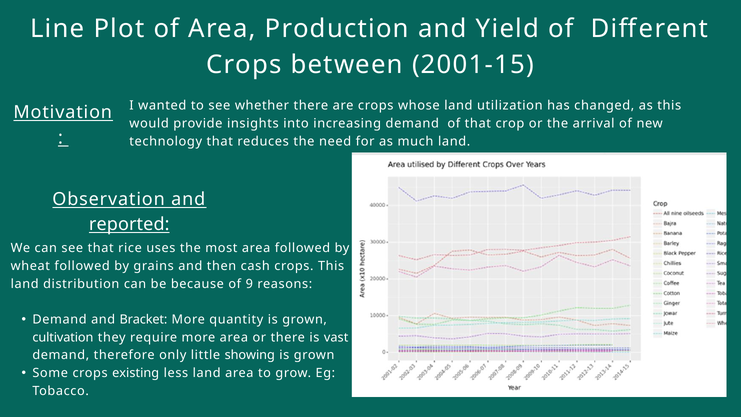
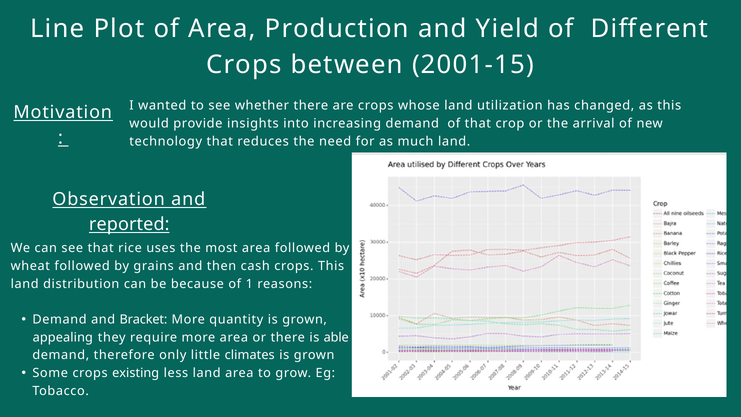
9: 9 -> 1 (249, 284)
cultivation: cultivation -> appealing (63, 337)
vast: vast -> able (336, 337)
showing: showing -> climates (250, 355)
